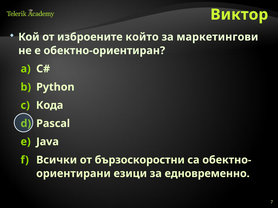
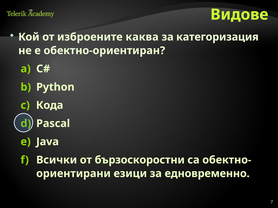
Виктор: Виктор -> Видове (239, 15)
който: който -> каква (142, 37)
маркетингови: маркетингови -> категоризация (217, 37)
